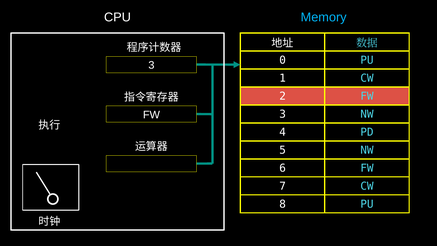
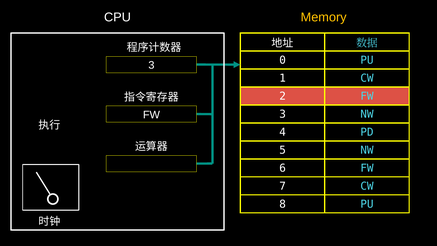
Memory colour: light blue -> yellow (324, 17)
